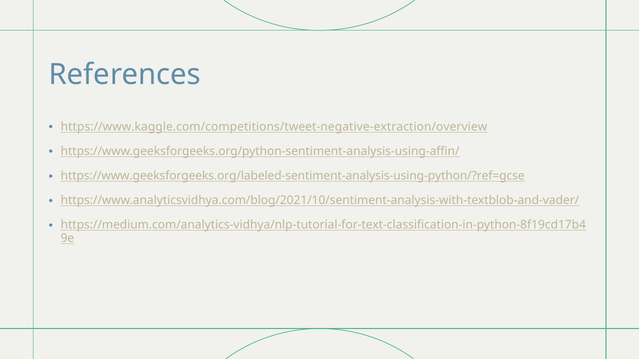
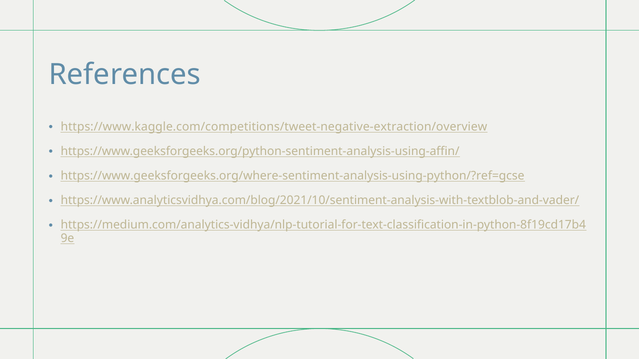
https://www.geeksforgeeks.org/labeled-sentiment-analysis-using-python/?ref=gcse: https://www.geeksforgeeks.org/labeled-sentiment-analysis-using-python/?ref=gcse -> https://www.geeksforgeeks.org/where-sentiment-analysis-using-python/?ref=gcse (293, 176)
